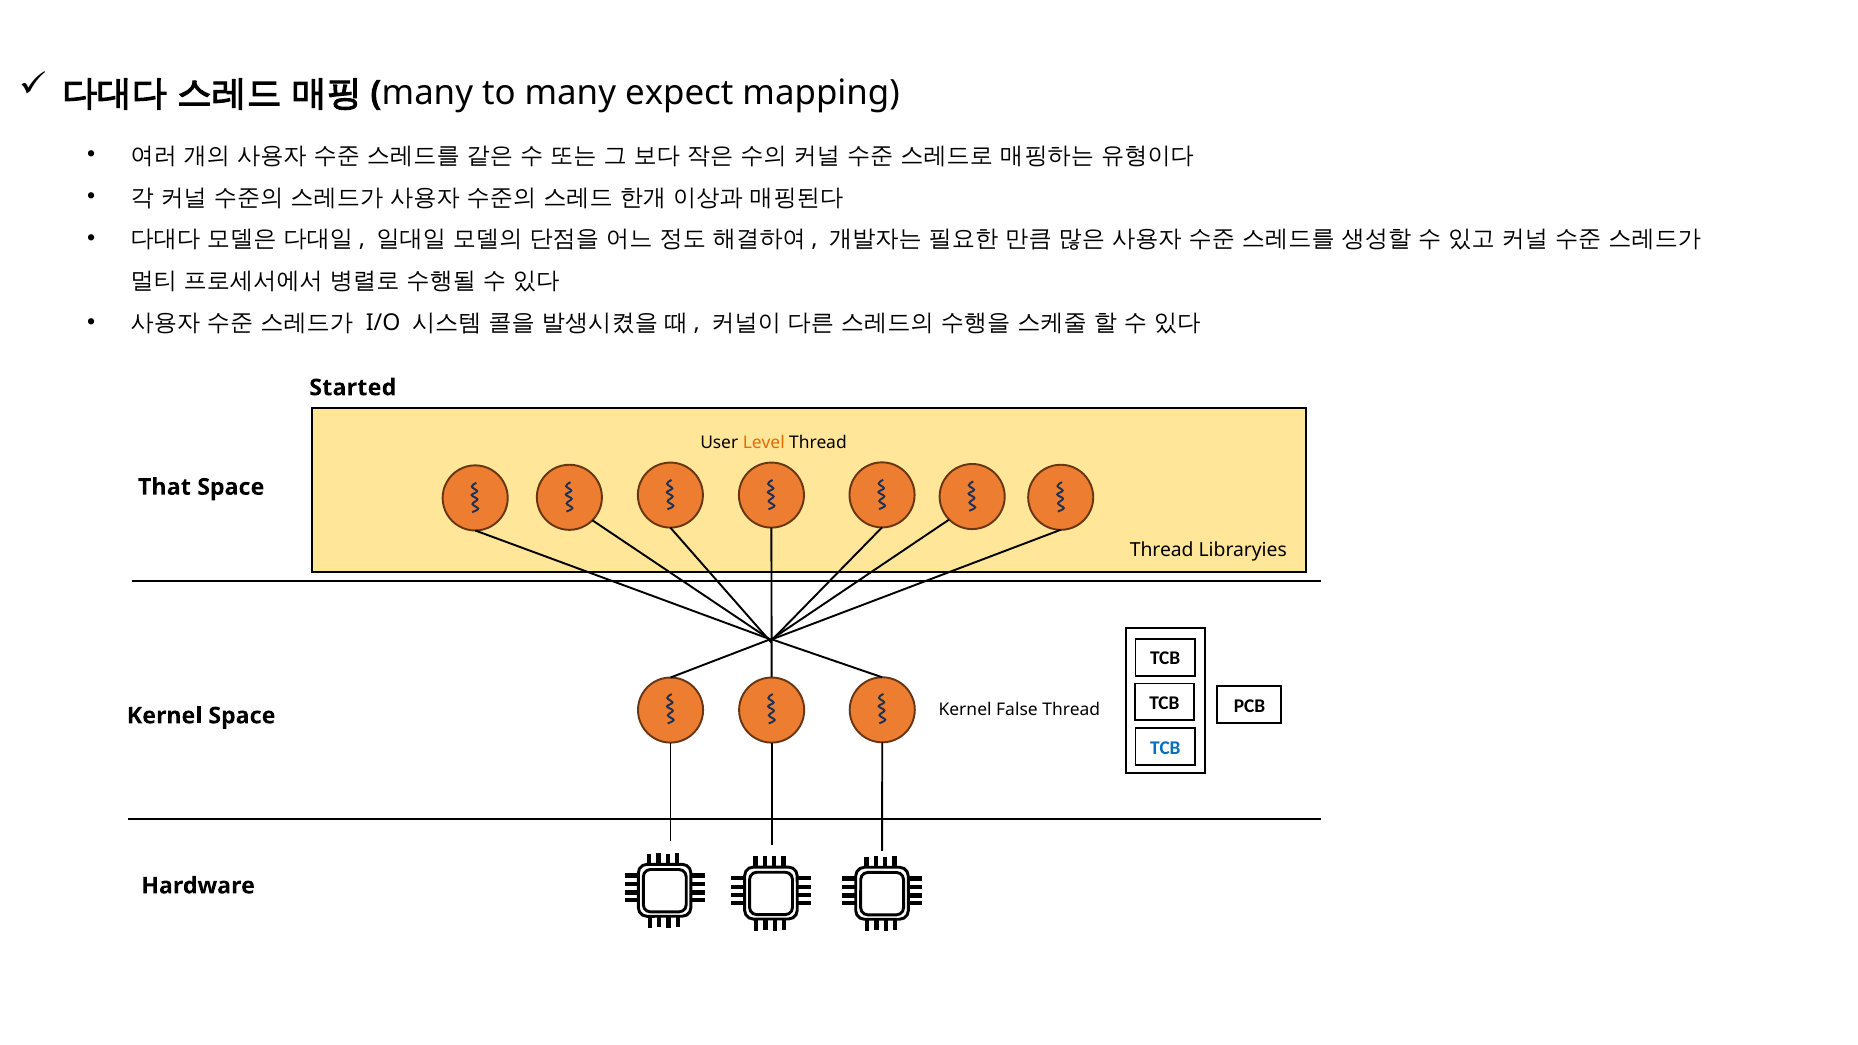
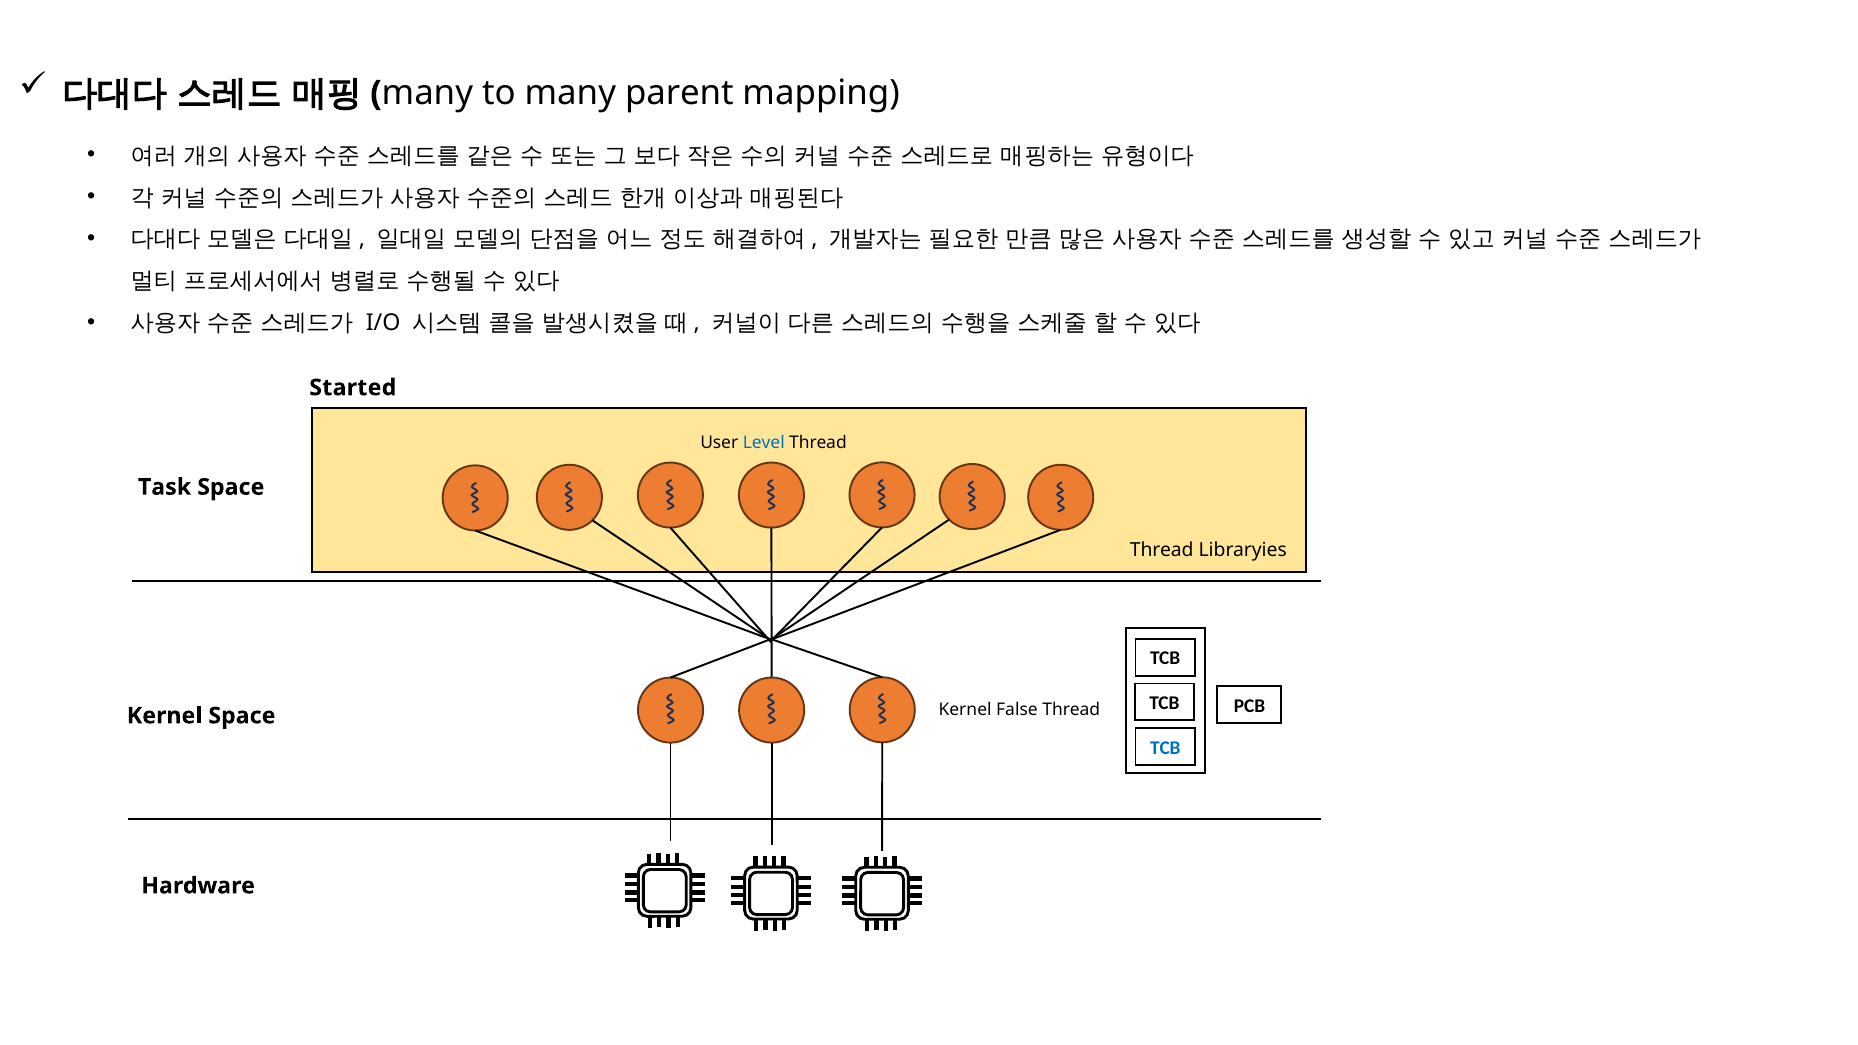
expect: expect -> parent (679, 93)
Level colour: orange -> blue (764, 443)
That: That -> Task (165, 487)
